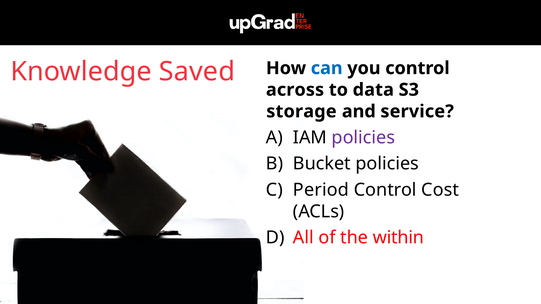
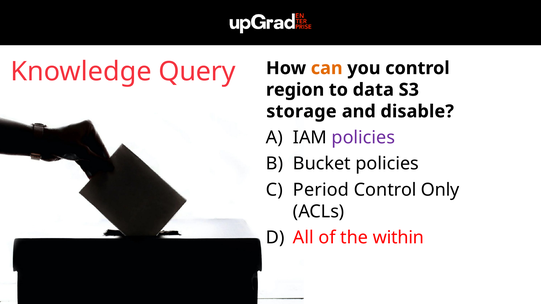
Saved: Saved -> Query (197, 72)
can colour: blue -> orange (327, 68)
across: across -> region (295, 90)
service: service -> disable (417, 112)
Cost: Cost -> Only (440, 190)
